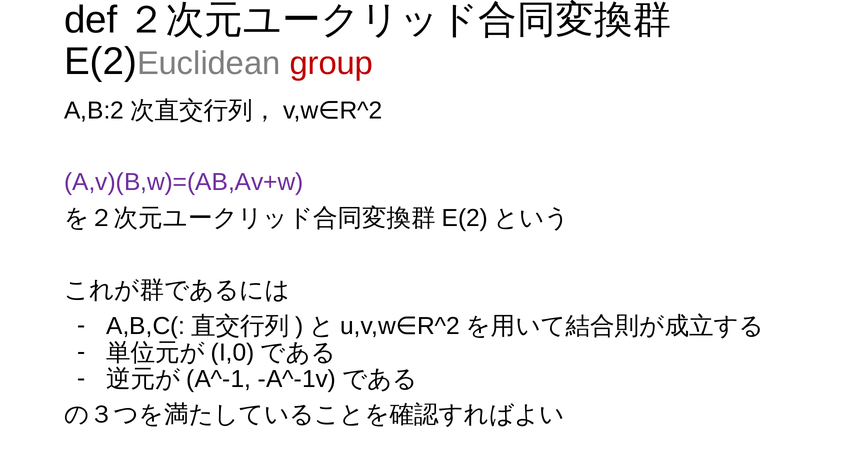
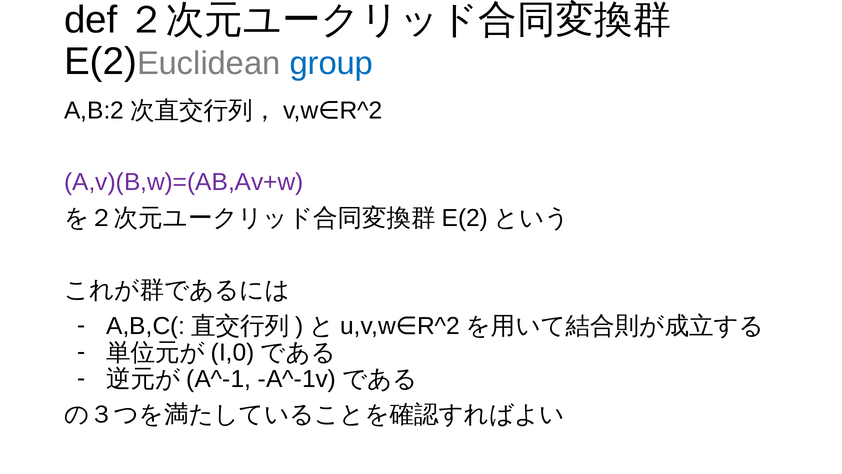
group colour: red -> blue (331, 63)
